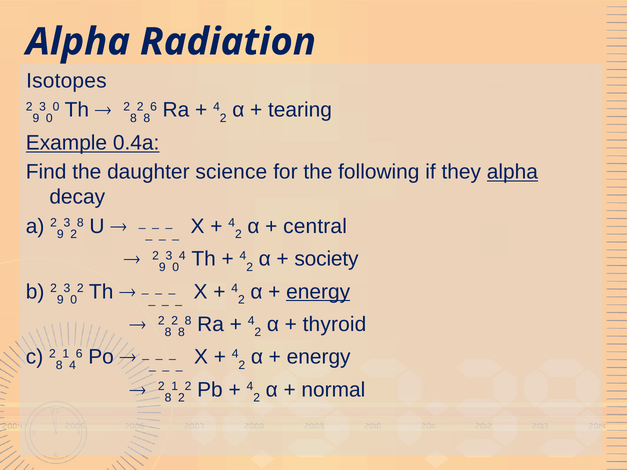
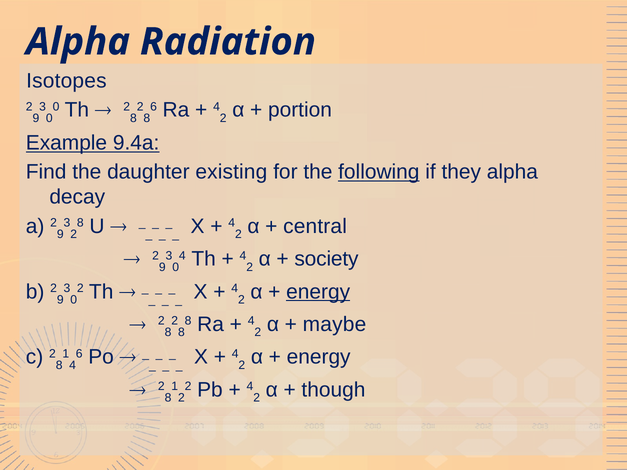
tearing: tearing -> portion (300, 110)
0.4a: 0.4a -> 9.4a (136, 143)
science: science -> existing (231, 172)
following underline: none -> present (379, 172)
alpha underline: present -> none (512, 172)
thyroid: thyroid -> maybe (334, 324)
normal: normal -> though (333, 390)
